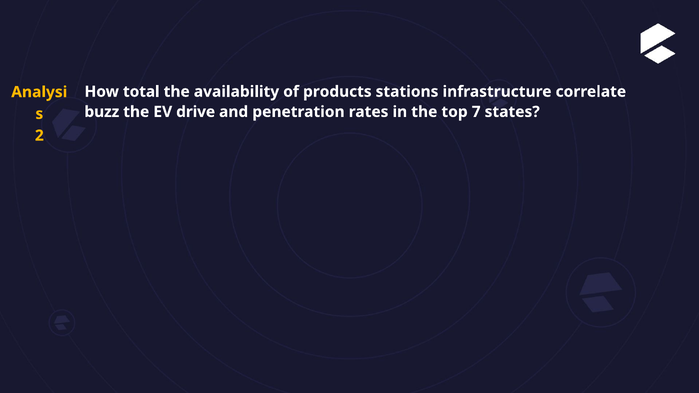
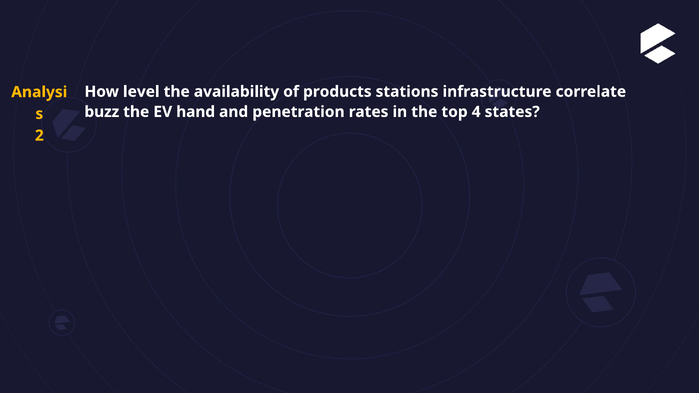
total: total -> level (141, 92)
drive: drive -> hand (196, 112)
7: 7 -> 4 (476, 112)
